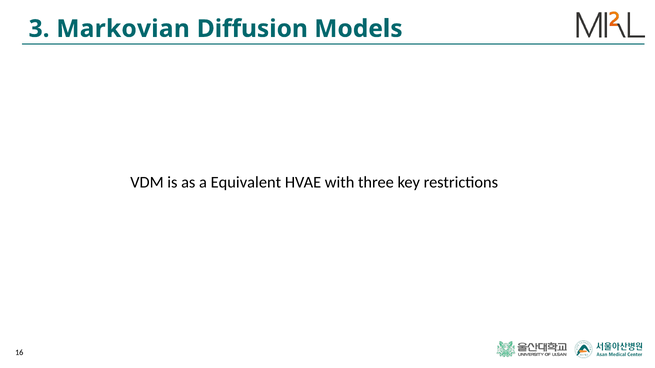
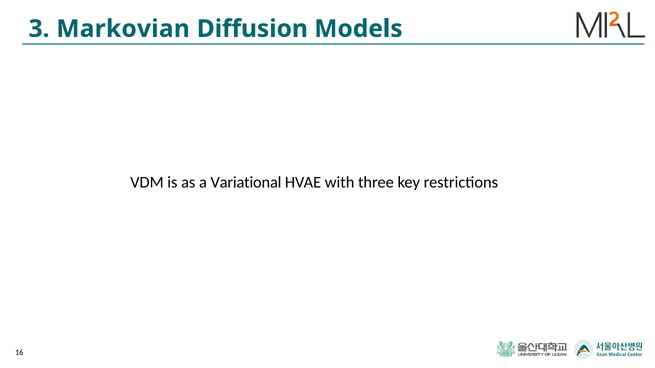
Equivalent: Equivalent -> Variational (246, 183)
